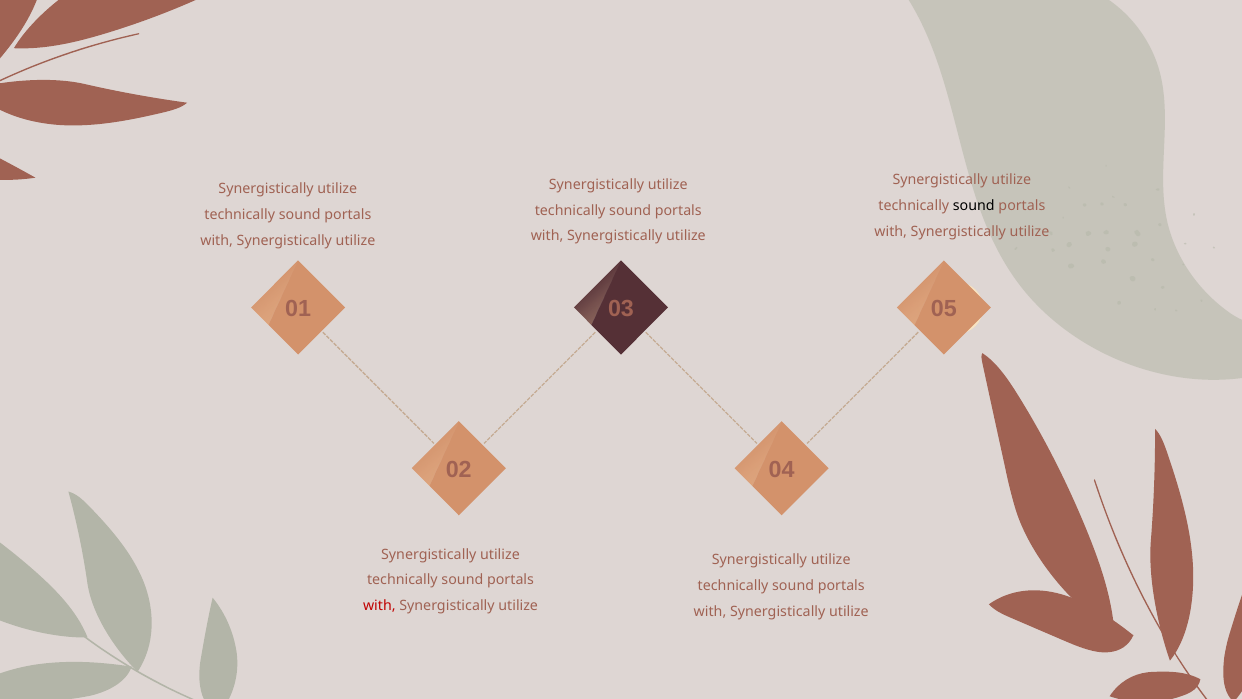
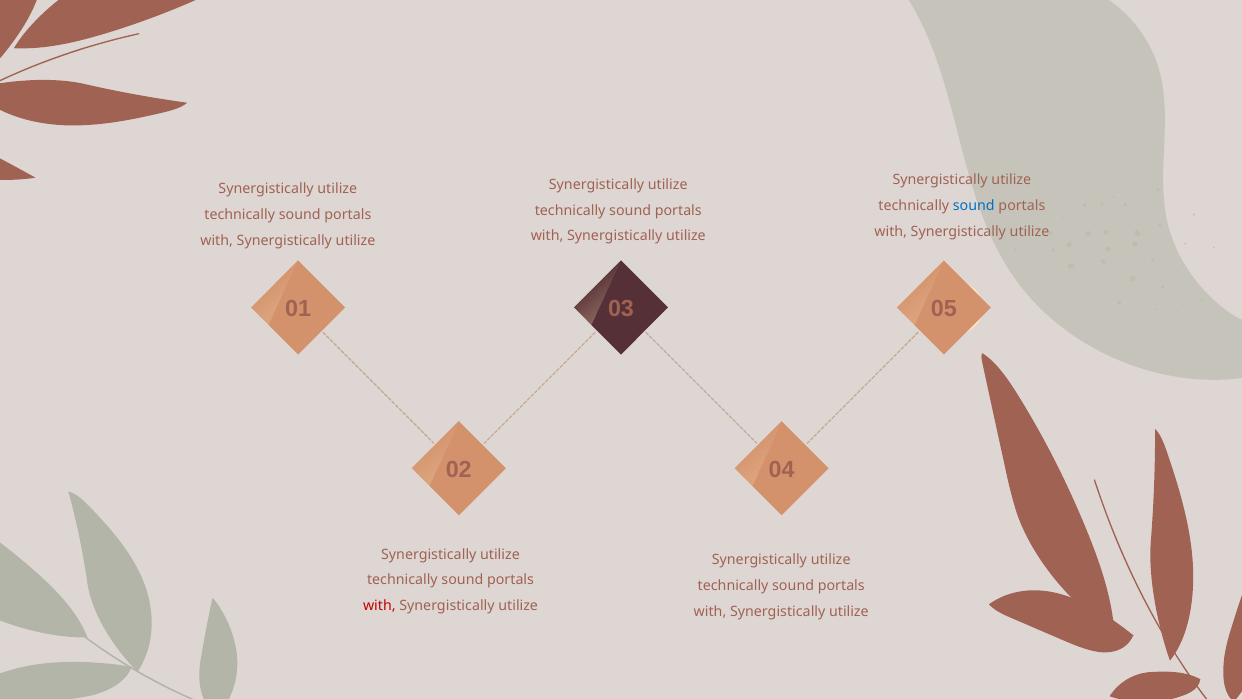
sound colour: black -> blue (974, 206)
